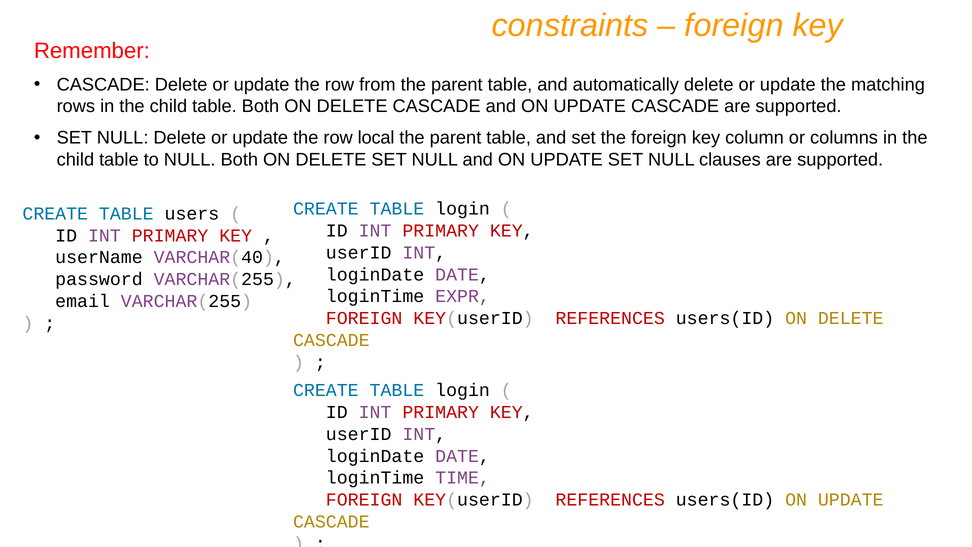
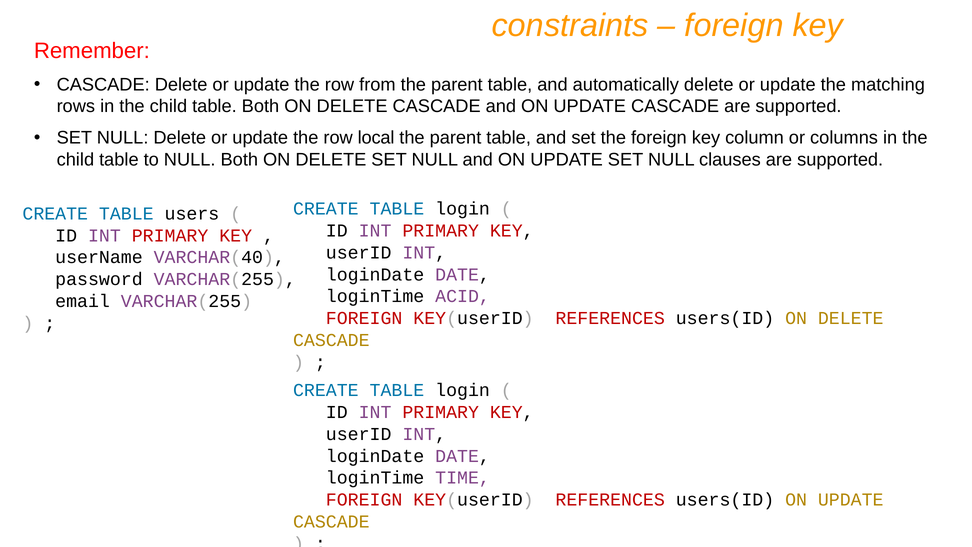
EXPR: EXPR -> ACID (463, 296)
